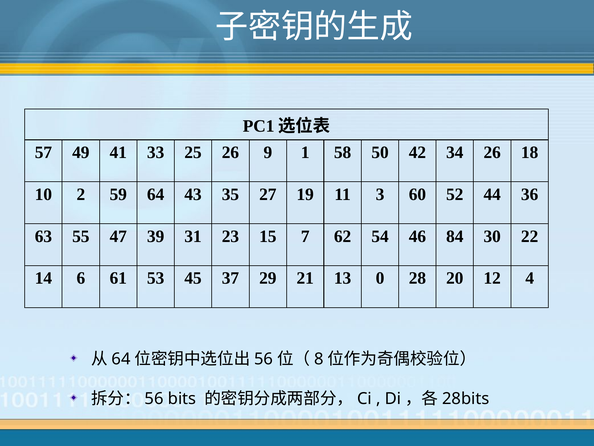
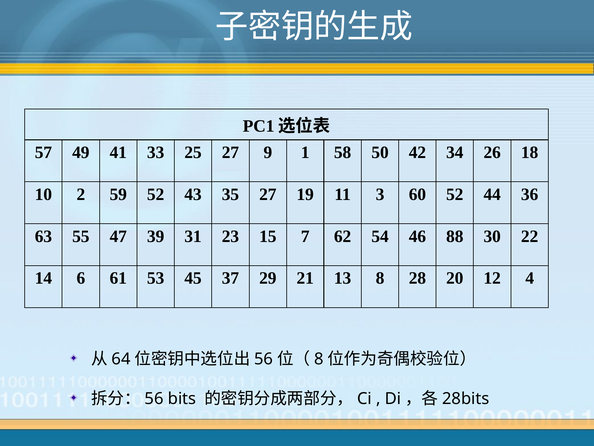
25 26: 26 -> 27 (230, 152)
59 64: 64 -> 52 (156, 194)
84: 84 -> 88 (455, 236)
13 0: 0 -> 8 (380, 278)
